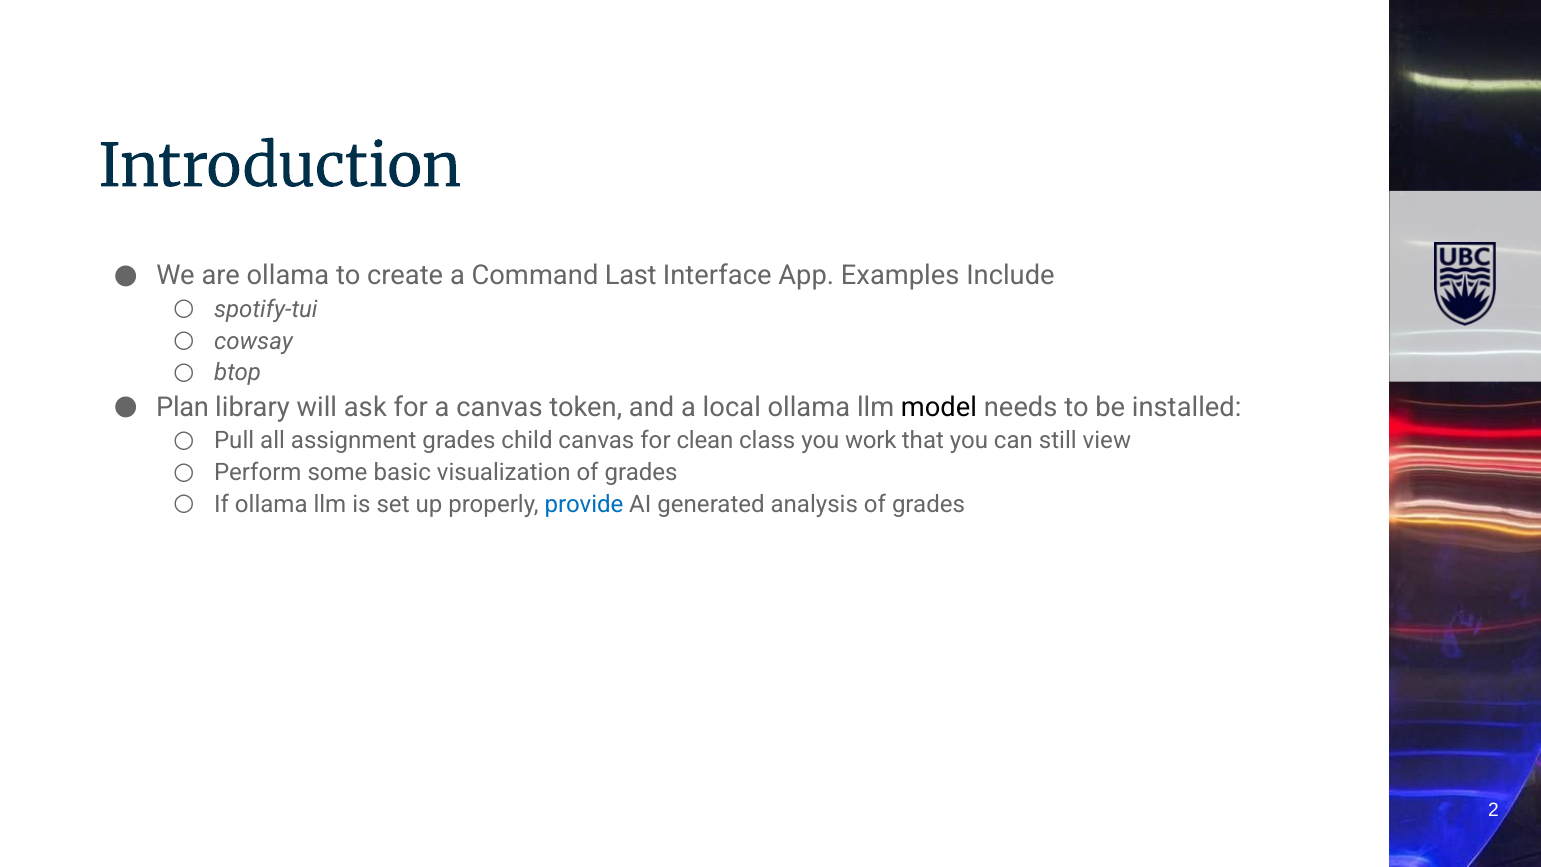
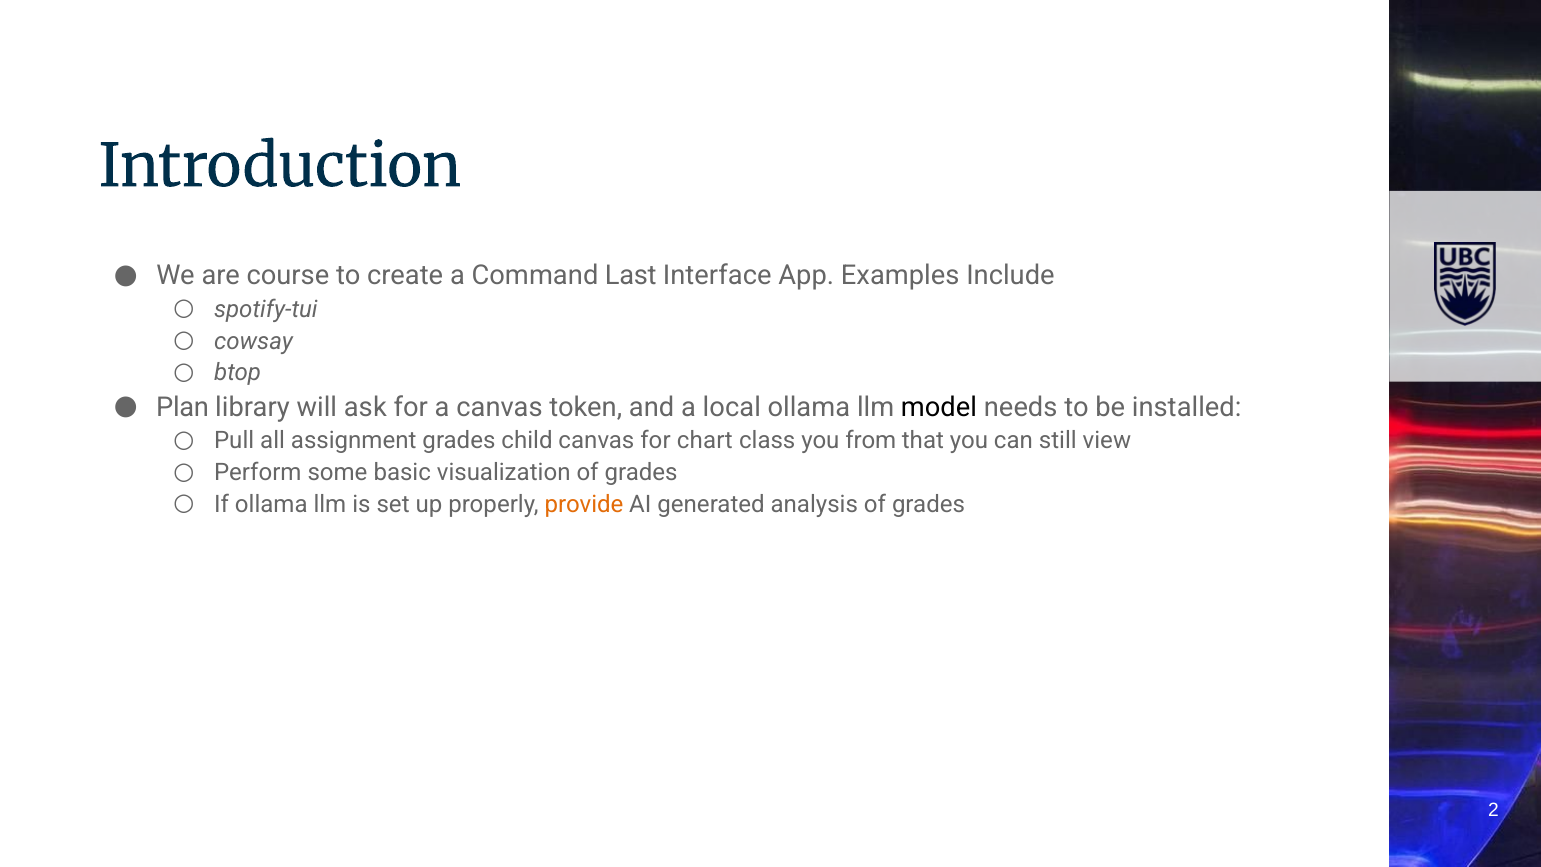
are ollama: ollama -> course (288, 276)
clean: clean -> chart (705, 441)
work: work -> from (871, 441)
provide colour: blue -> orange (584, 504)
